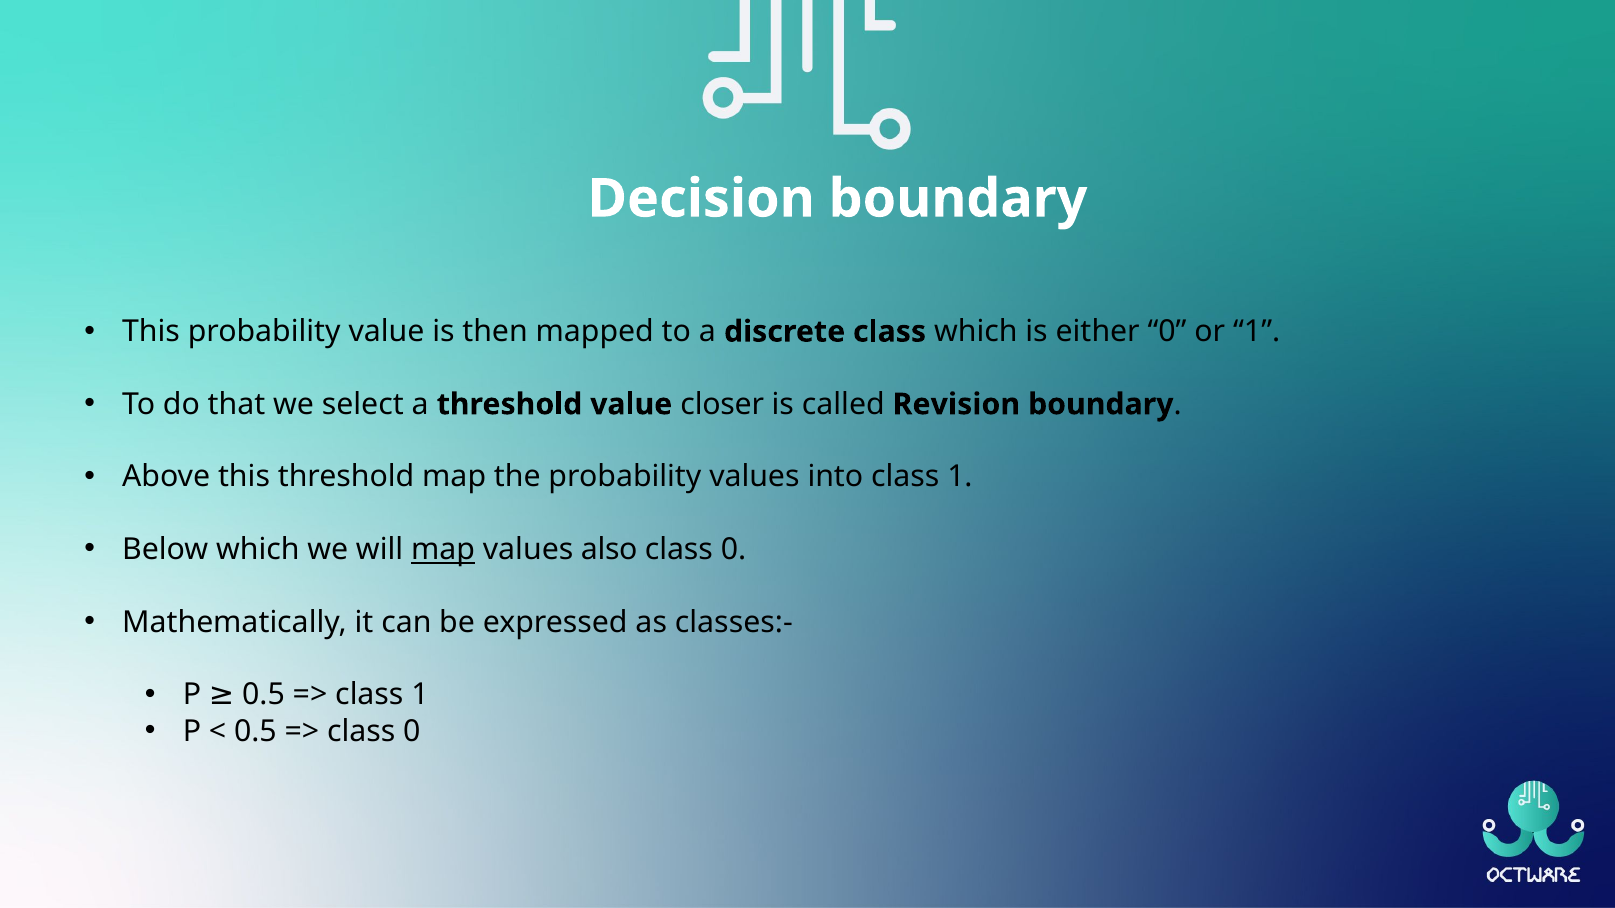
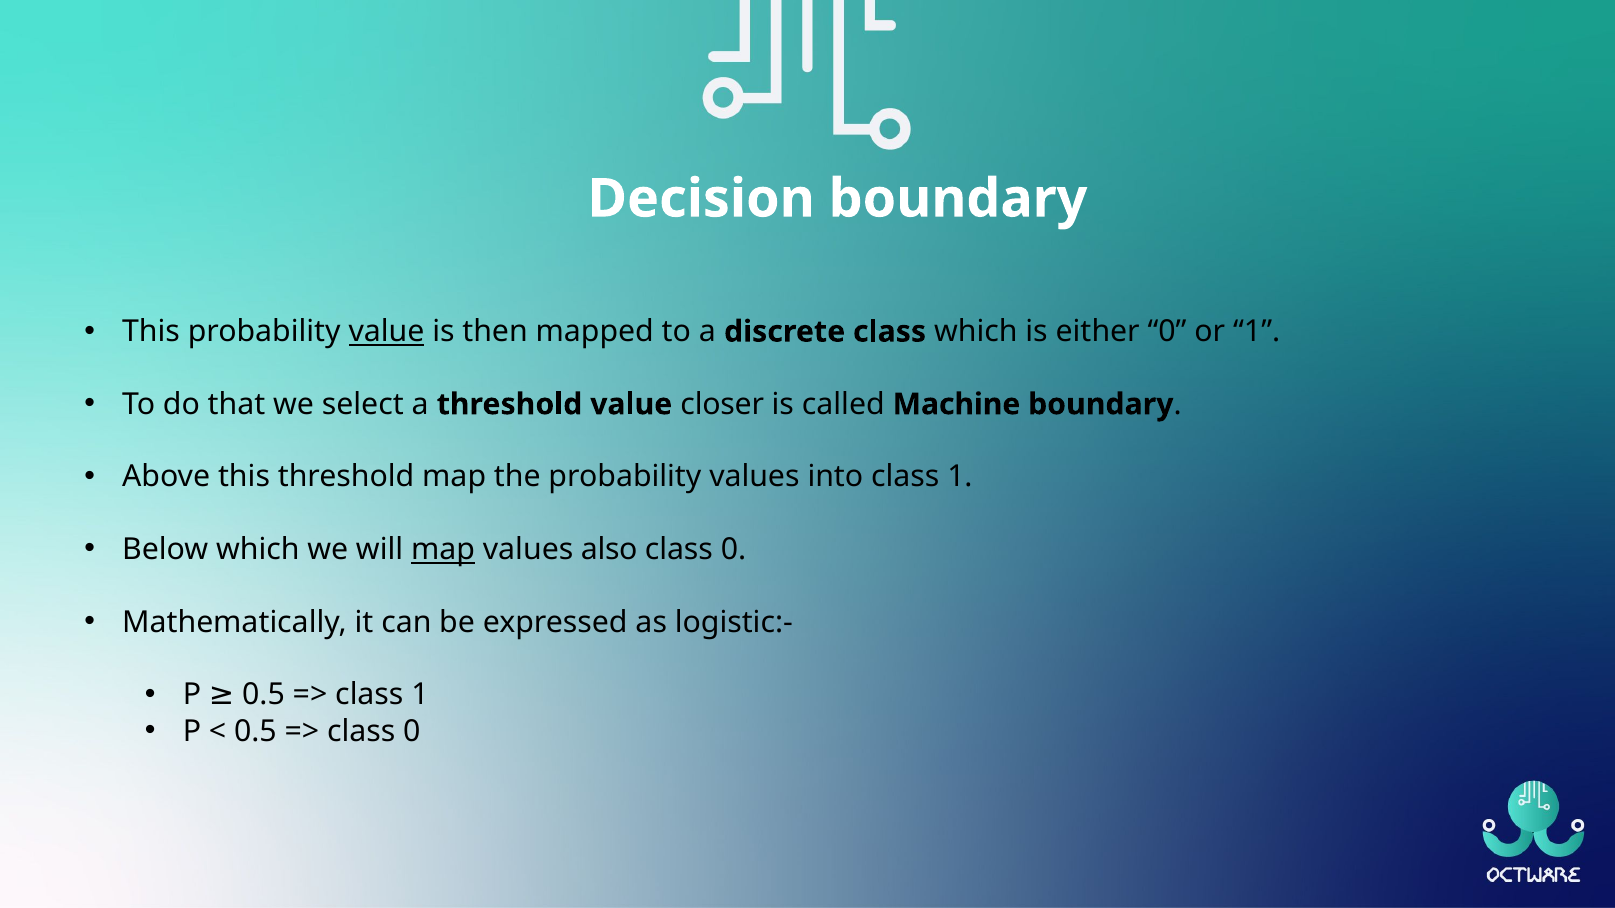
value underline: none -> present (386, 332)
Revision: Revision -> Machine (956, 404)
classes:-: classes:- -> logistic:- (734, 623)
